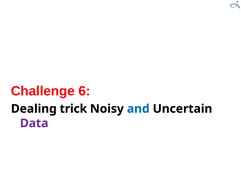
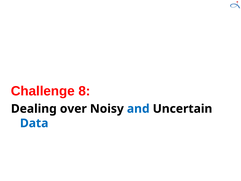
6: 6 -> 8 (84, 91)
trick: trick -> over (73, 109)
Data colour: purple -> blue (34, 123)
